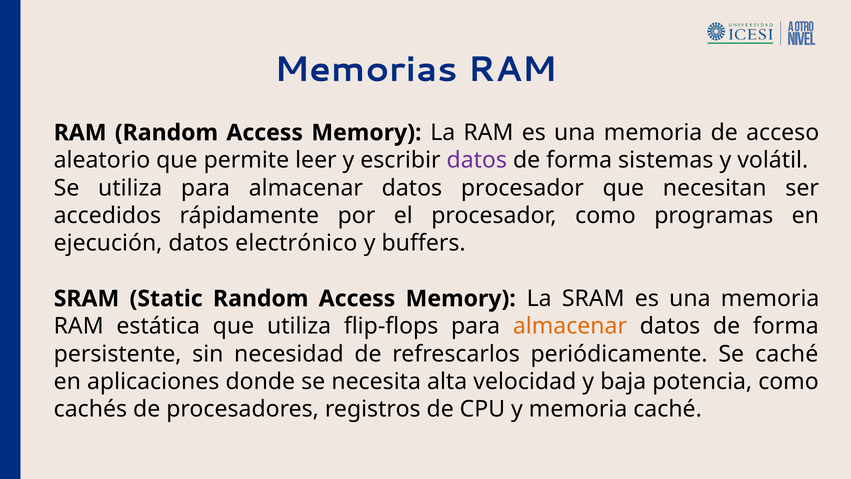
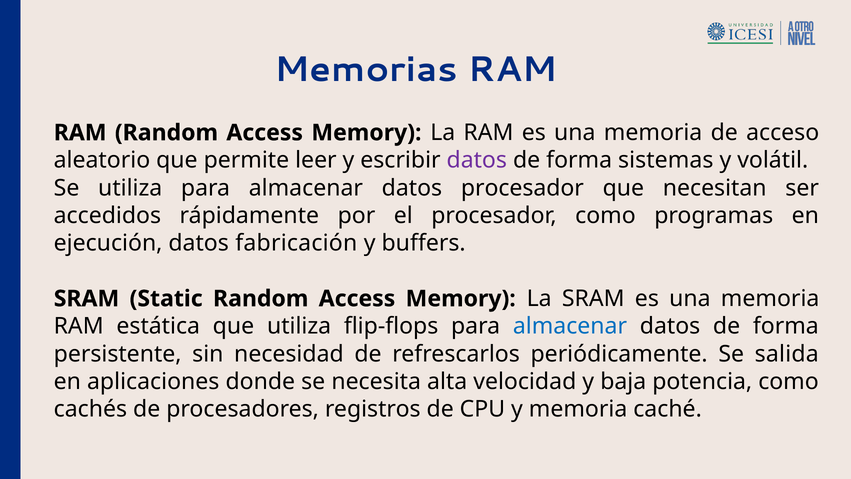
electrónico: electrónico -> fabricación (296, 243)
almacenar colour: orange -> blue (570, 326)
Se caché: caché -> salida (787, 354)
